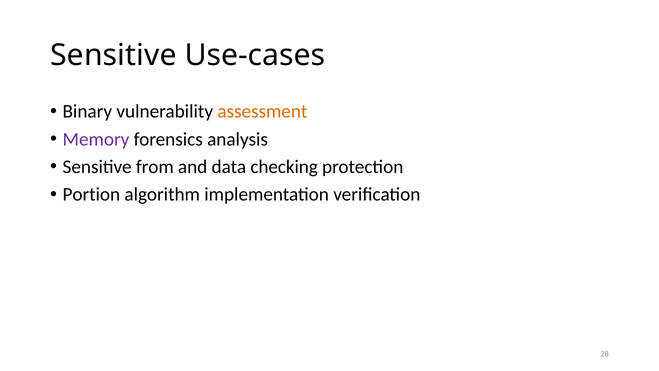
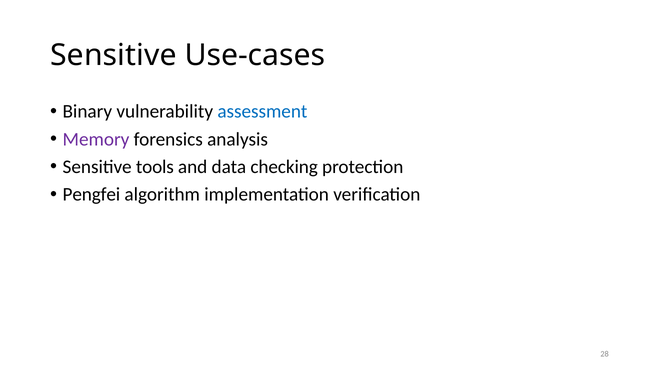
assessment colour: orange -> blue (262, 111)
from: from -> tools (155, 167)
Portion: Portion -> Pengfei (91, 194)
